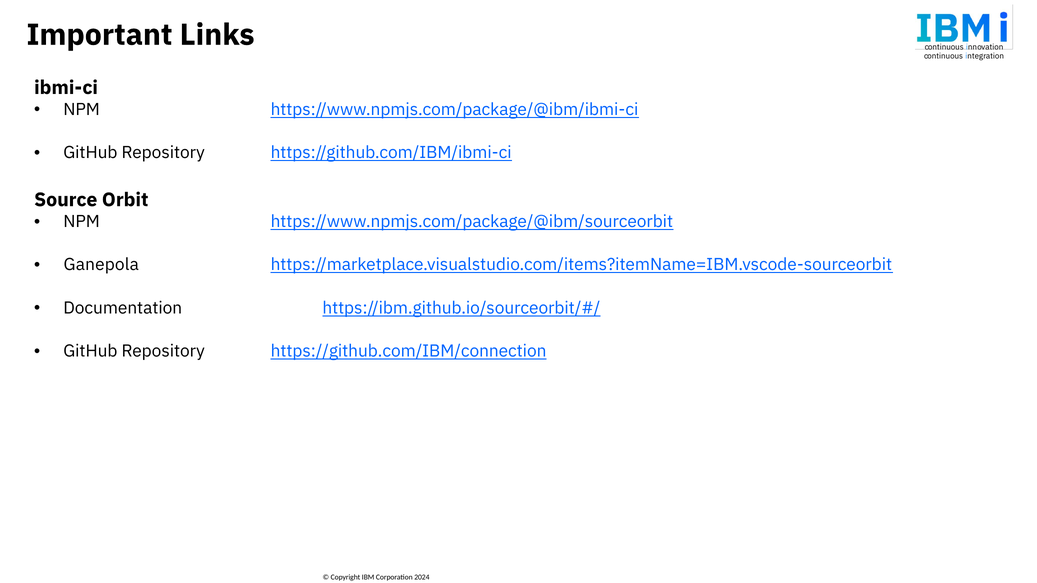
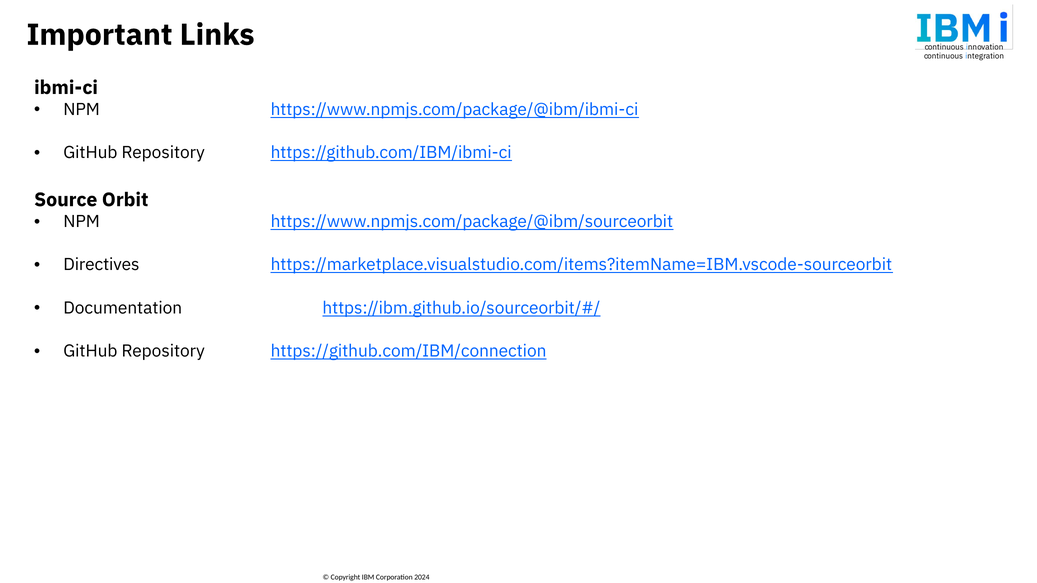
Ganepola: Ganepola -> Directives (101, 265)
